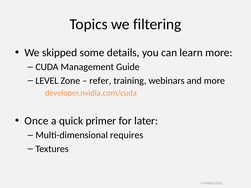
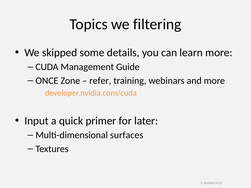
LEVEL: LEVEL -> ONCE (47, 81)
Once: Once -> Input (37, 121)
requires: requires -> surfaces (127, 135)
